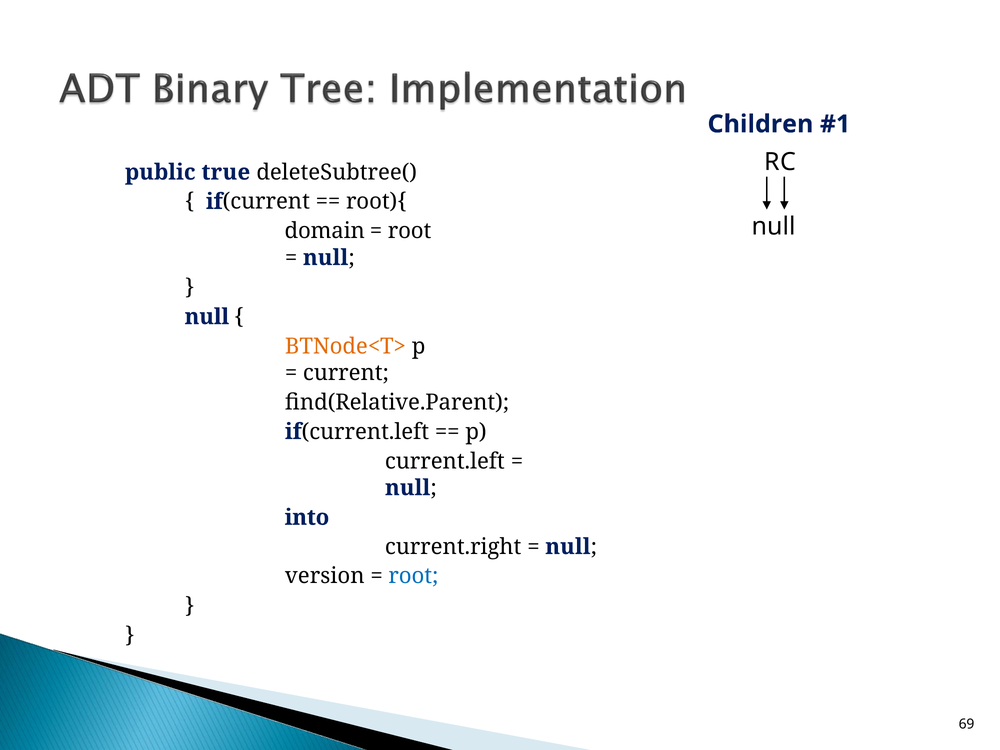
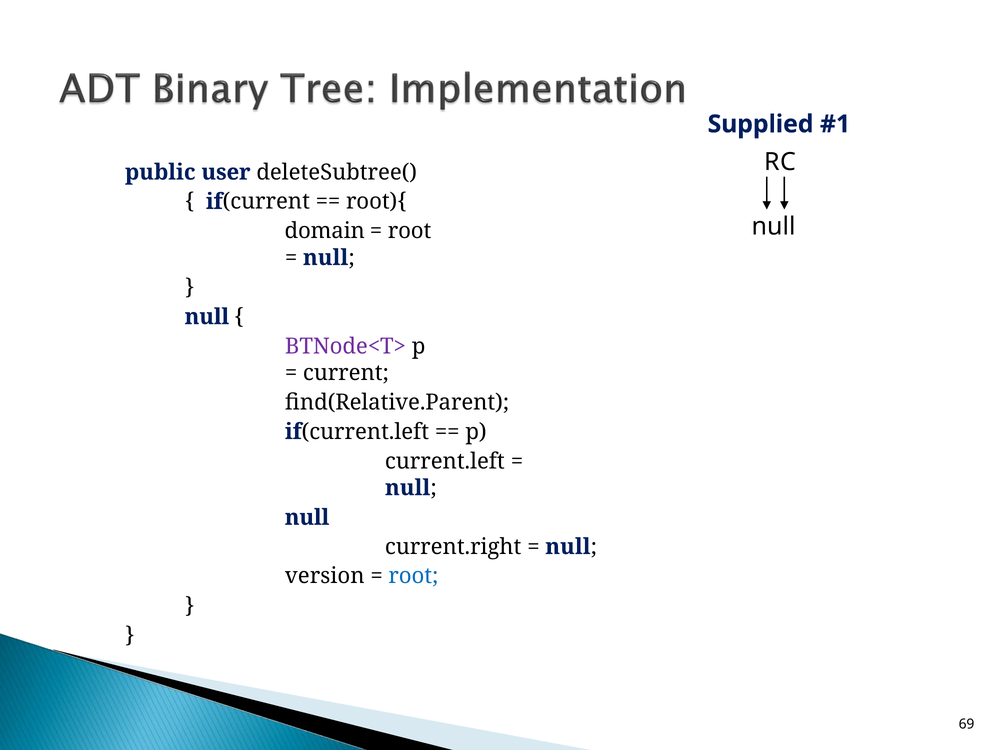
Children: Children -> Supplied (761, 124)
true: true -> user (226, 172)
BTNode<T> colour: orange -> purple (345, 346)
into: into -> null (307, 517)
